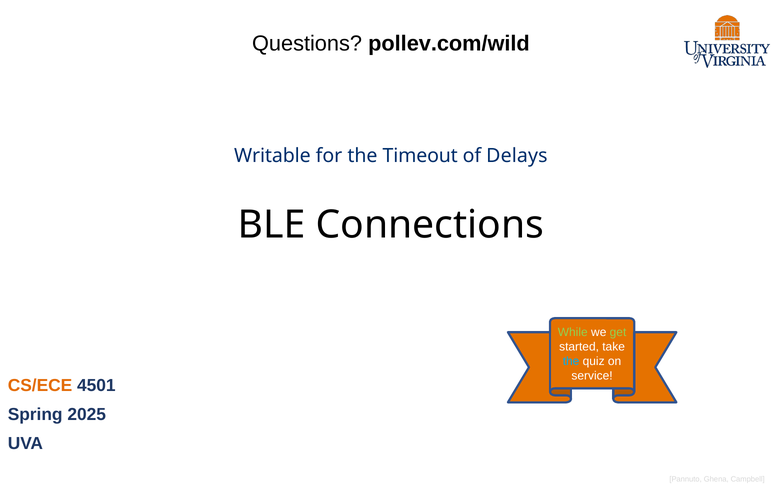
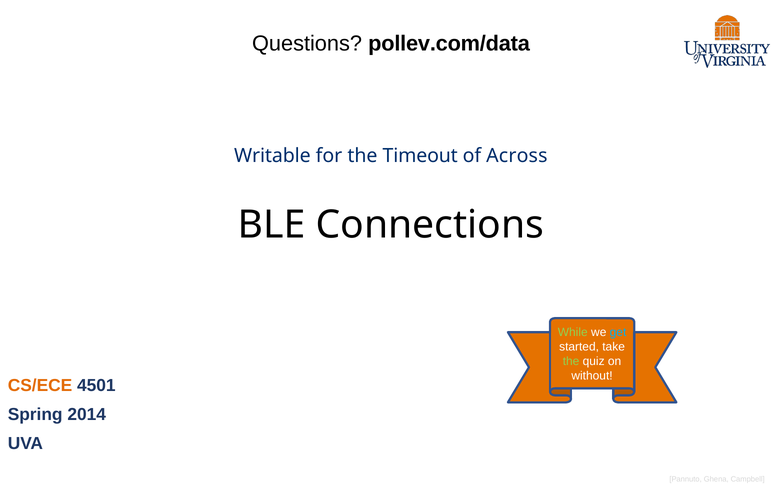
pollev.com/wild: pollev.com/wild -> pollev.com/data (449, 43)
Delays: Delays -> Across (517, 156)
get colour: light green -> light blue (618, 332)
the colour: light blue -> light green (571, 361)
service: service -> without (592, 375)
2025: 2025 -> 2014 (87, 414)
